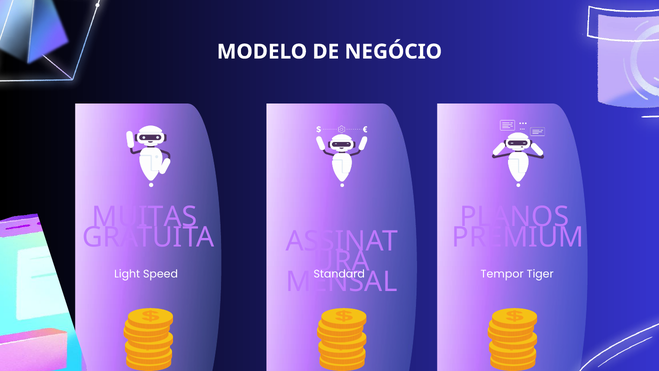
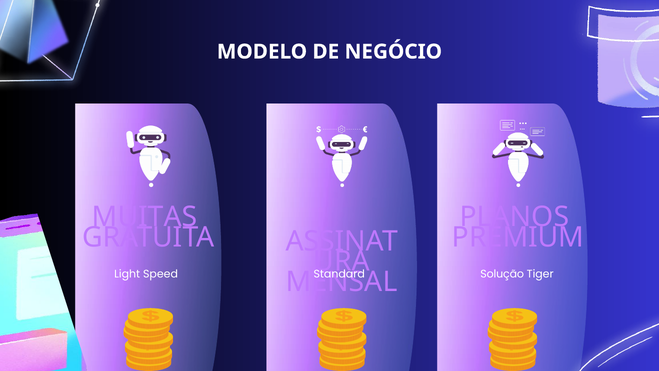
Tempor: Tempor -> Solução (502, 274)
